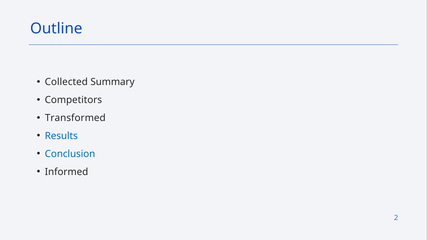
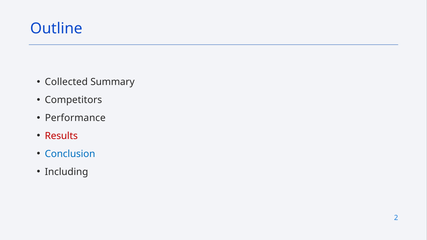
Transformed: Transformed -> Performance (75, 118)
Results colour: blue -> red (61, 136)
Informed: Informed -> Including (67, 172)
